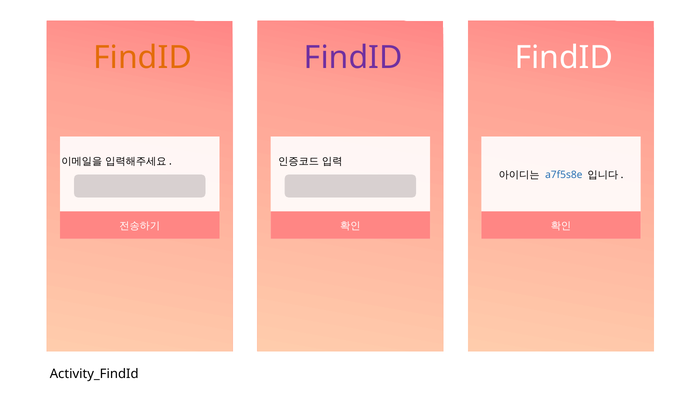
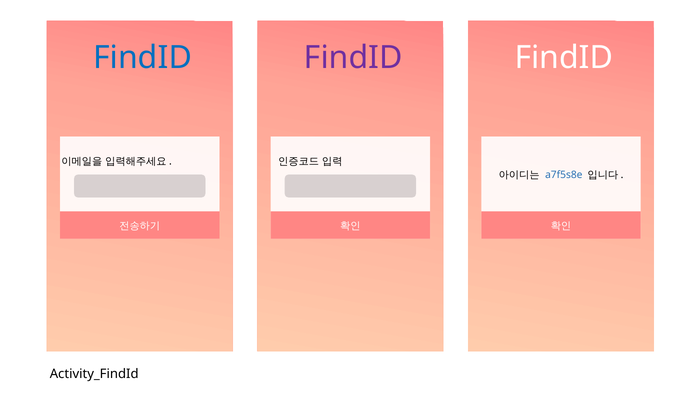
FindID colour: orange -> blue (143, 58)
